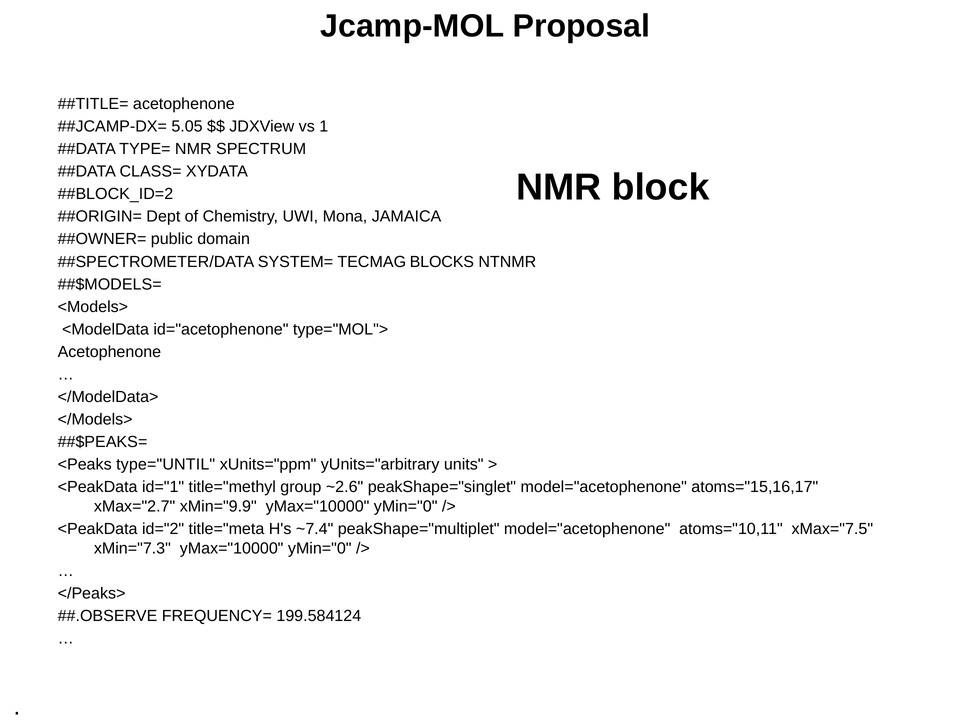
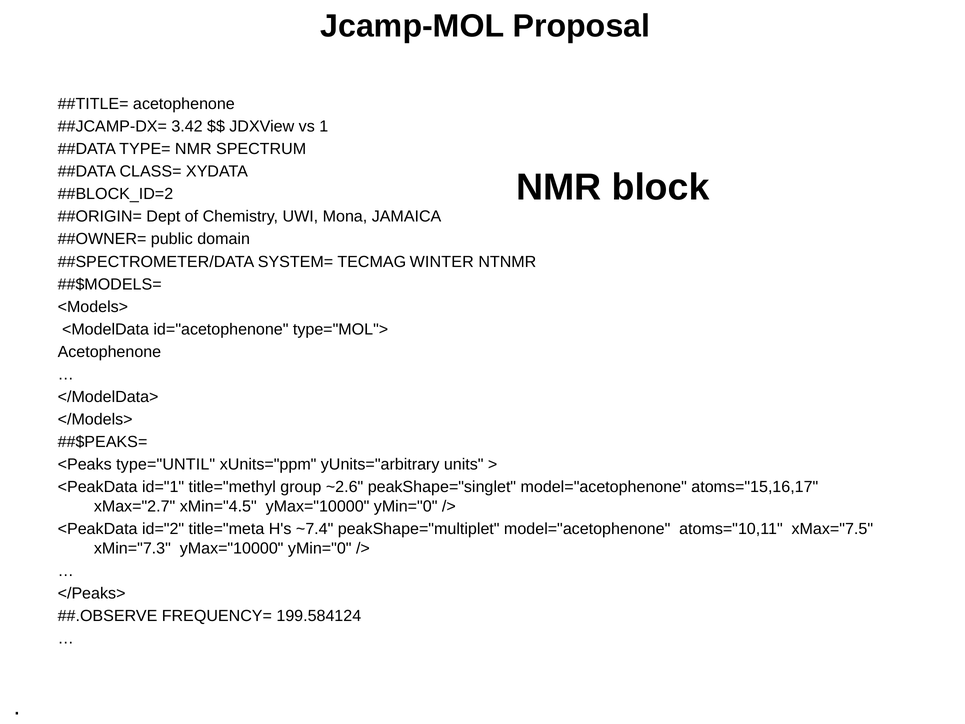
5.05: 5.05 -> 3.42 (187, 126)
BLOCKS: BLOCKS -> WINTER (442, 262)
xMin="9.9: xMin="9.9 -> xMin="4.5 (218, 506)
